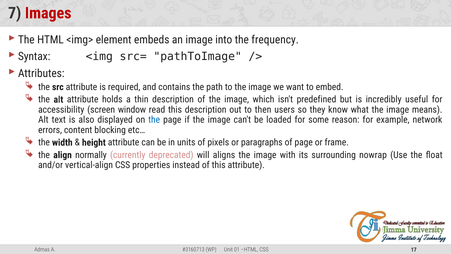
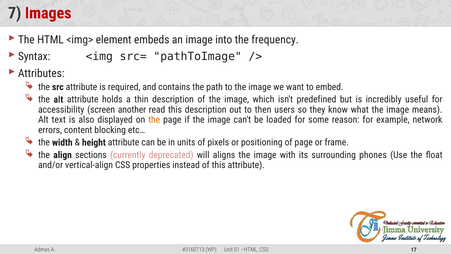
window: window -> another (132, 110)
the colour: blue -> orange (154, 120)
paragraphs: paragraphs -> positioning (262, 142)
normally: normally -> sections (91, 155)
nowrap: nowrap -> phones (373, 155)
